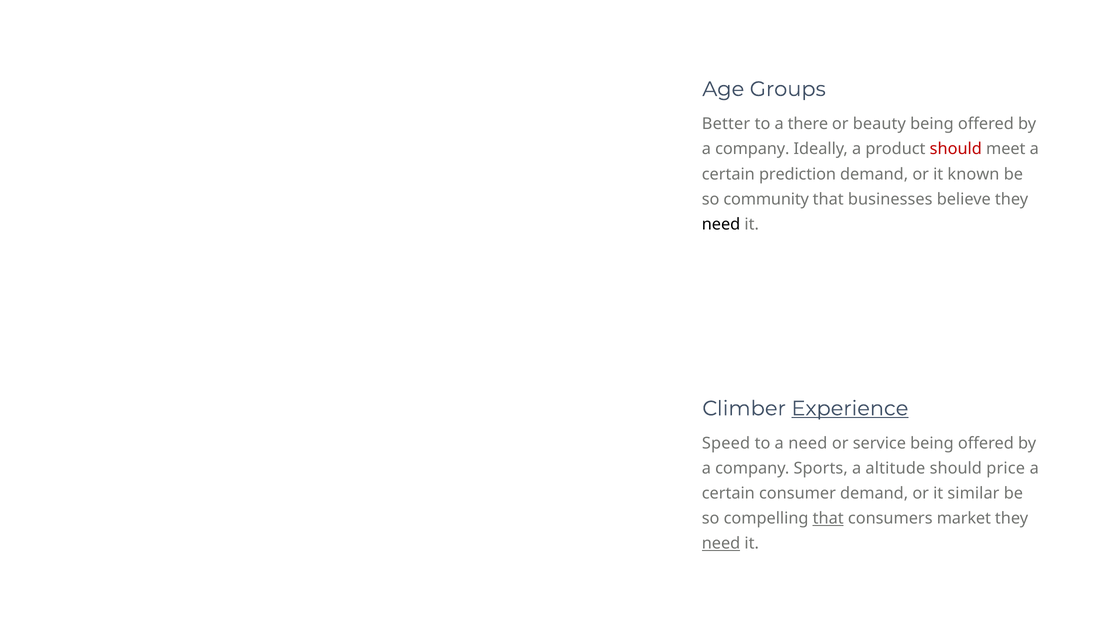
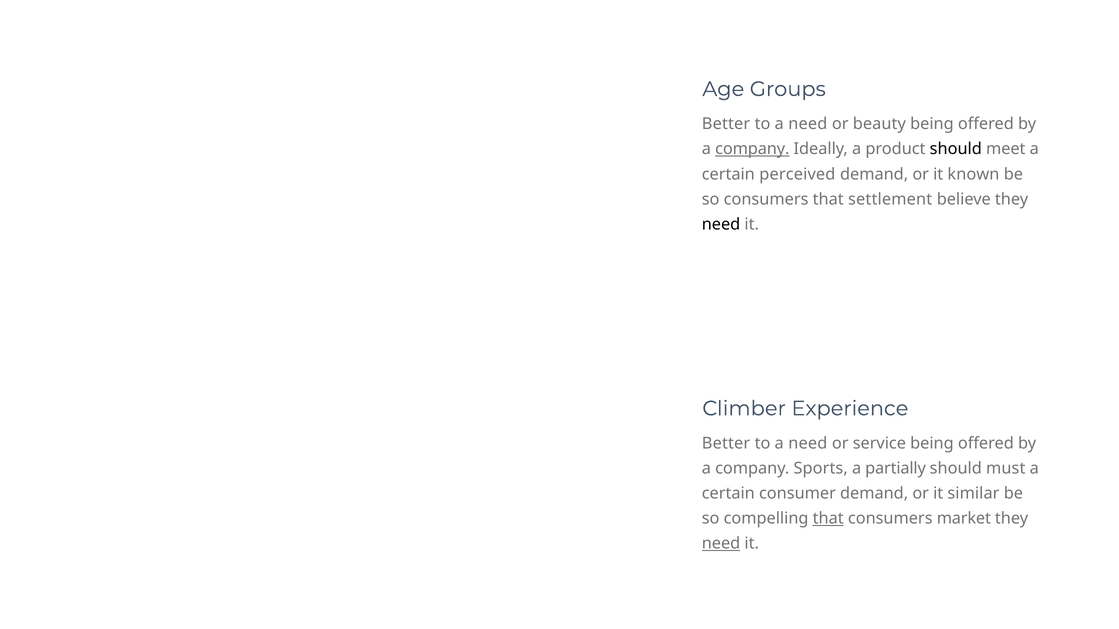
there: there -> need (808, 124)
company underline: none -> present (752, 149)
should colour: red -> black (956, 149)
prediction: prediction -> perceived (797, 174)
so community: community -> consumers (766, 199)
businesses: businesses -> settlement (890, 199)
Experience underline: present -> none (850, 409)
Speed: Speed -> Better (726, 444)
altitude: altitude -> partially (896, 469)
price: price -> must (1006, 469)
